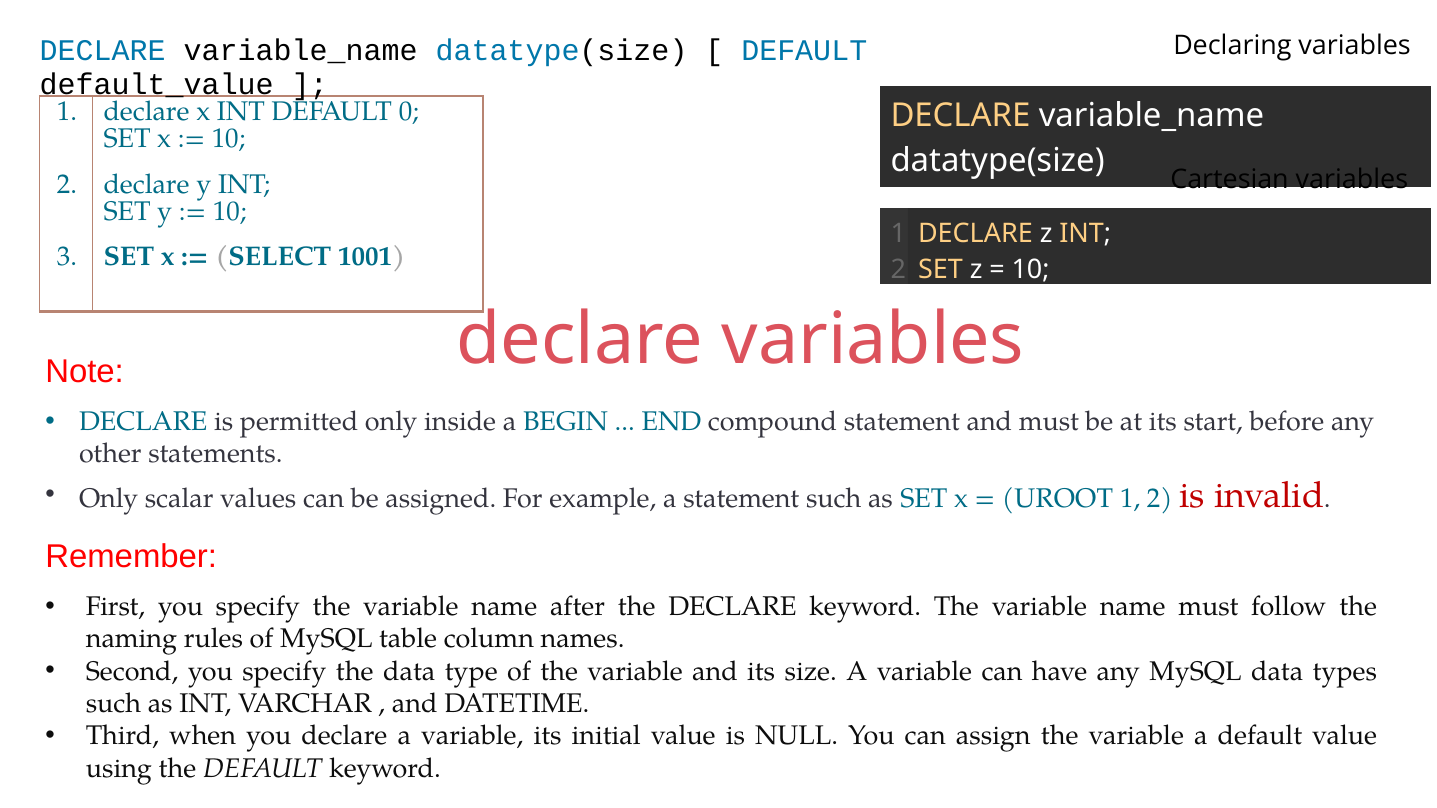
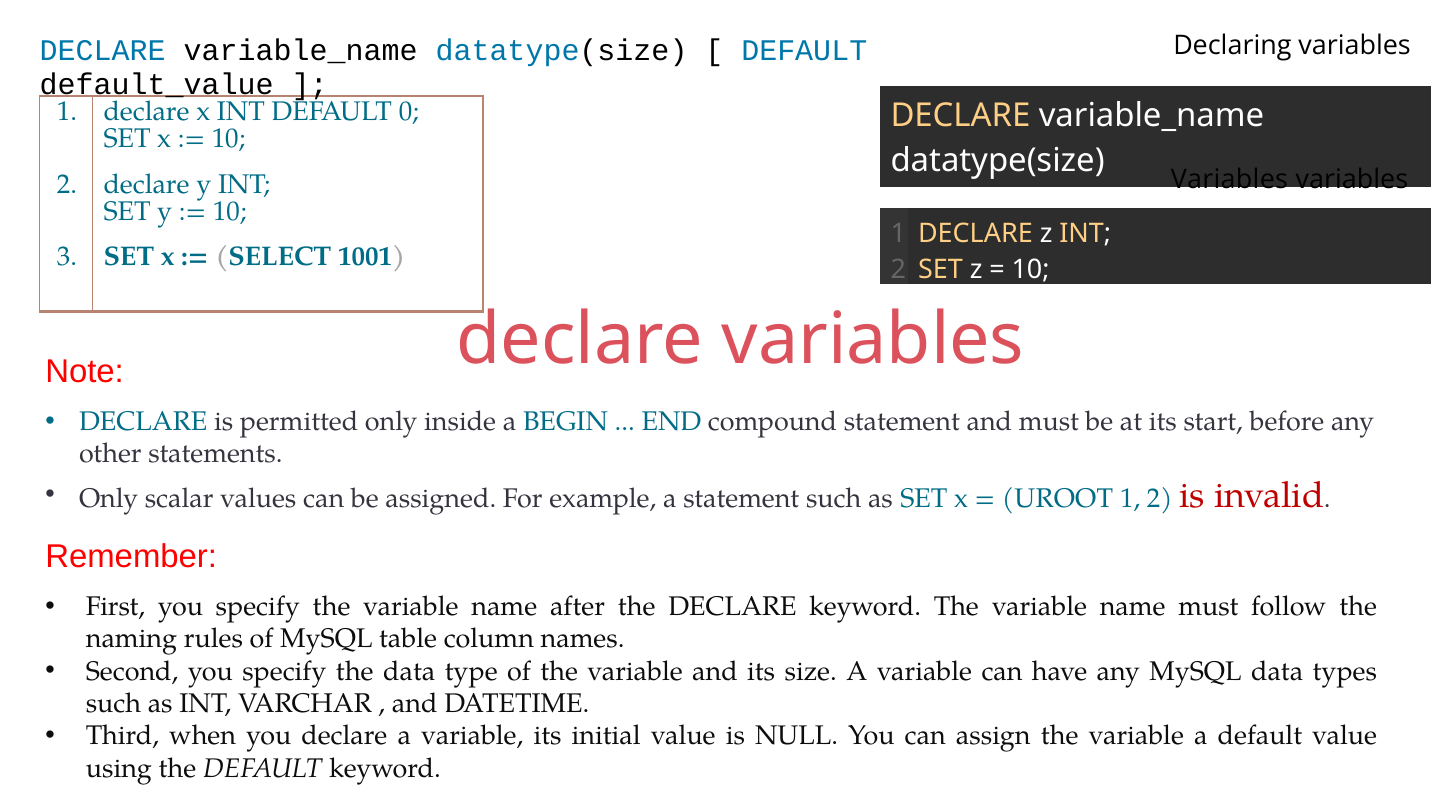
Cartesian: Cartesian -> Variables (1229, 179)
